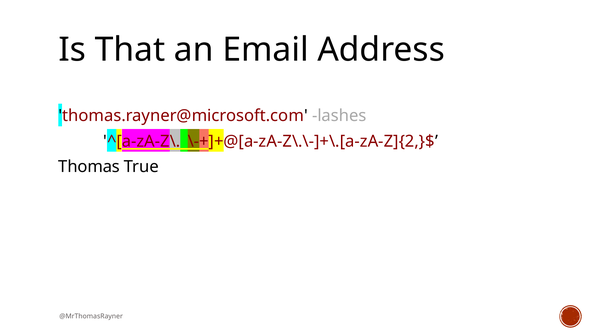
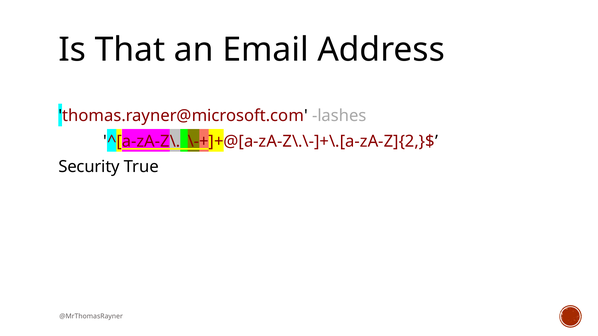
Thomas: Thomas -> Security (89, 167)
